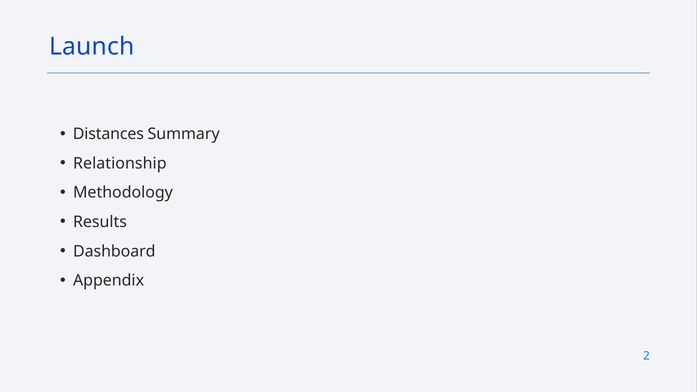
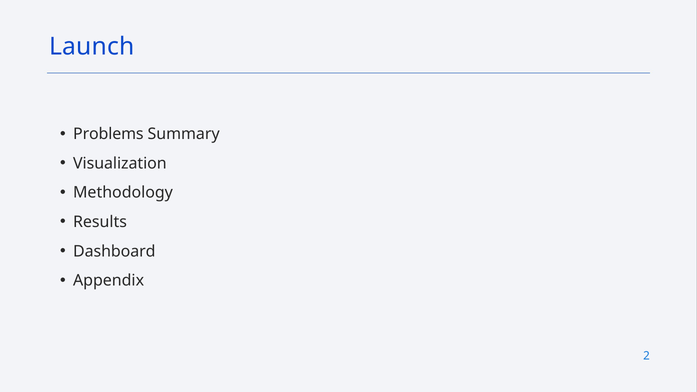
Distances: Distances -> Problems (108, 134)
Relationship: Relationship -> Visualization (120, 163)
